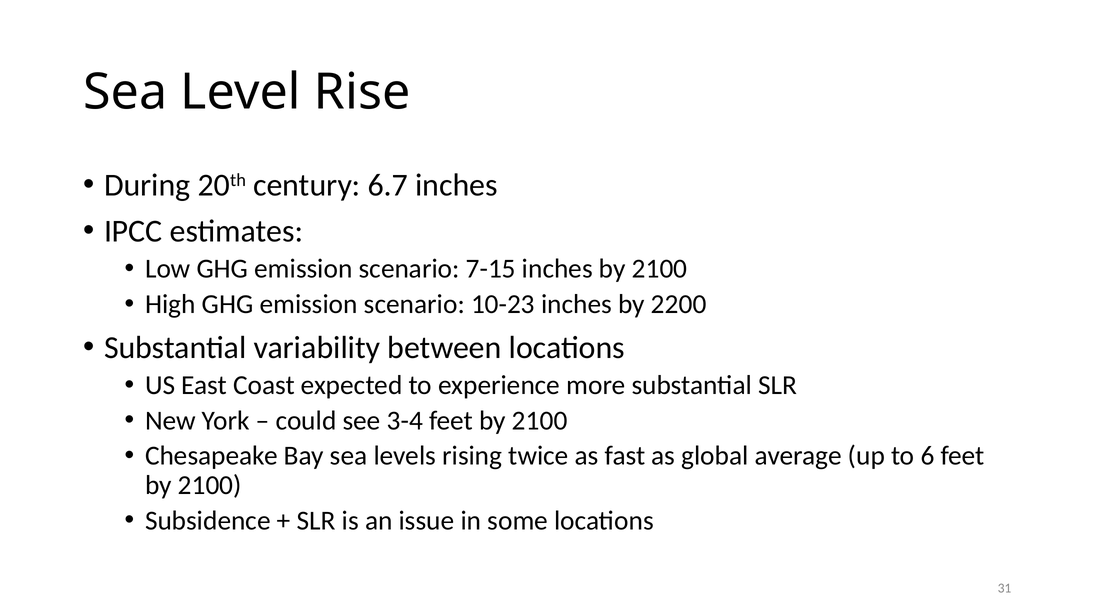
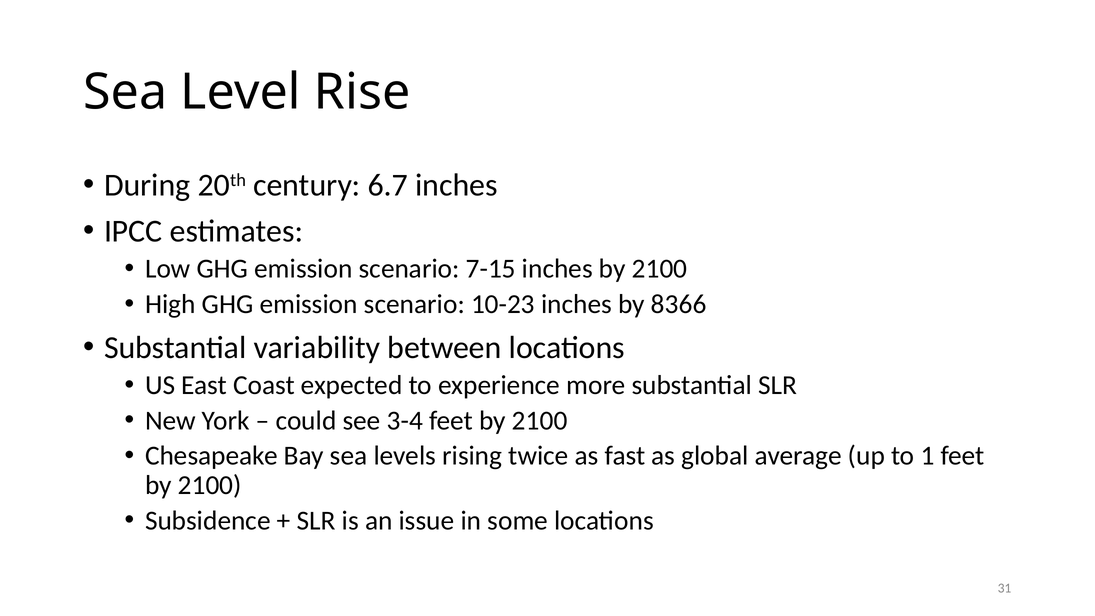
2200: 2200 -> 8366 (679, 304)
6: 6 -> 1 (928, 456)
